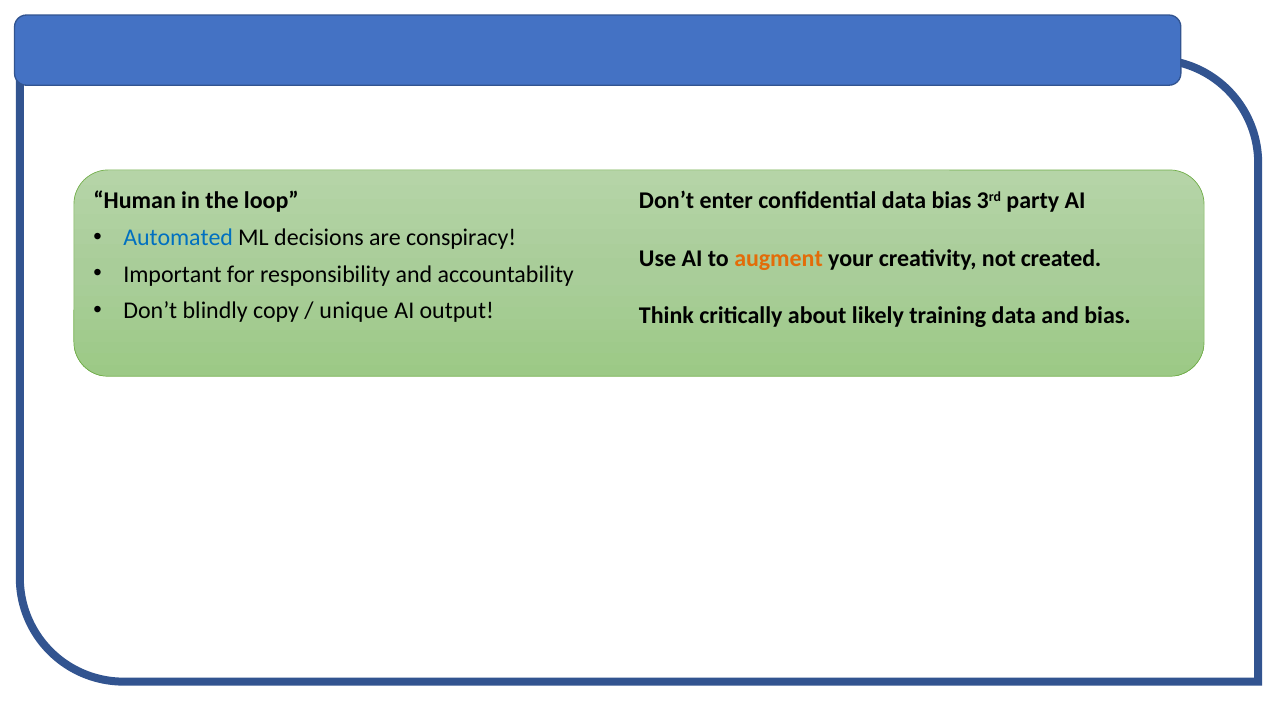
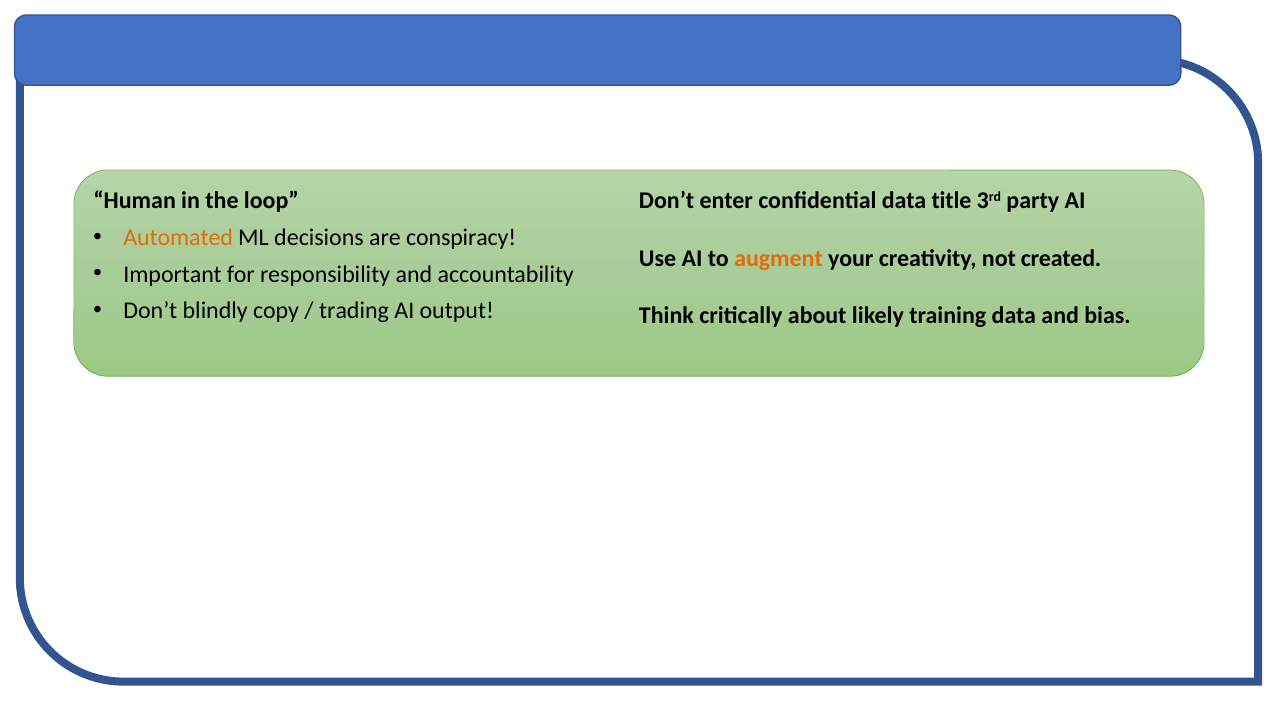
data bias: bias -> title (951, 201)
Automated colour: blue -> orange (178, 238)
unique: unique -> trading (354, 311)
